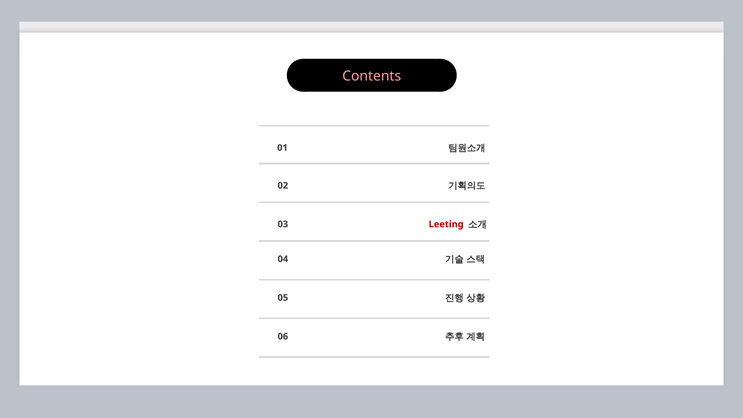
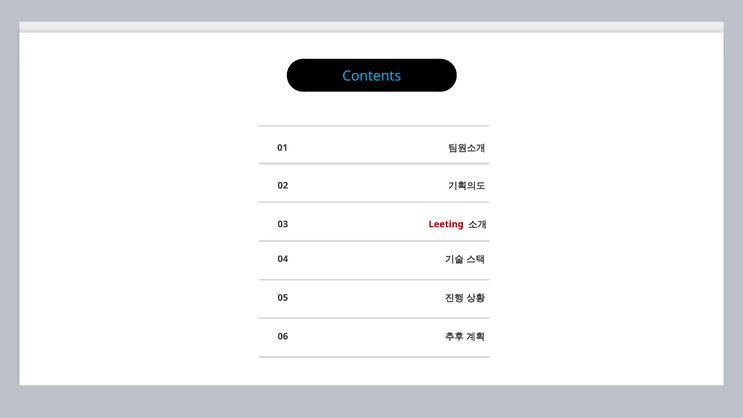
Contents colour: pink -> light blue (372, 76)
